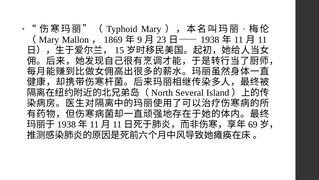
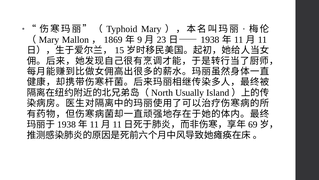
Several: Several -> Usually (190, 92)
